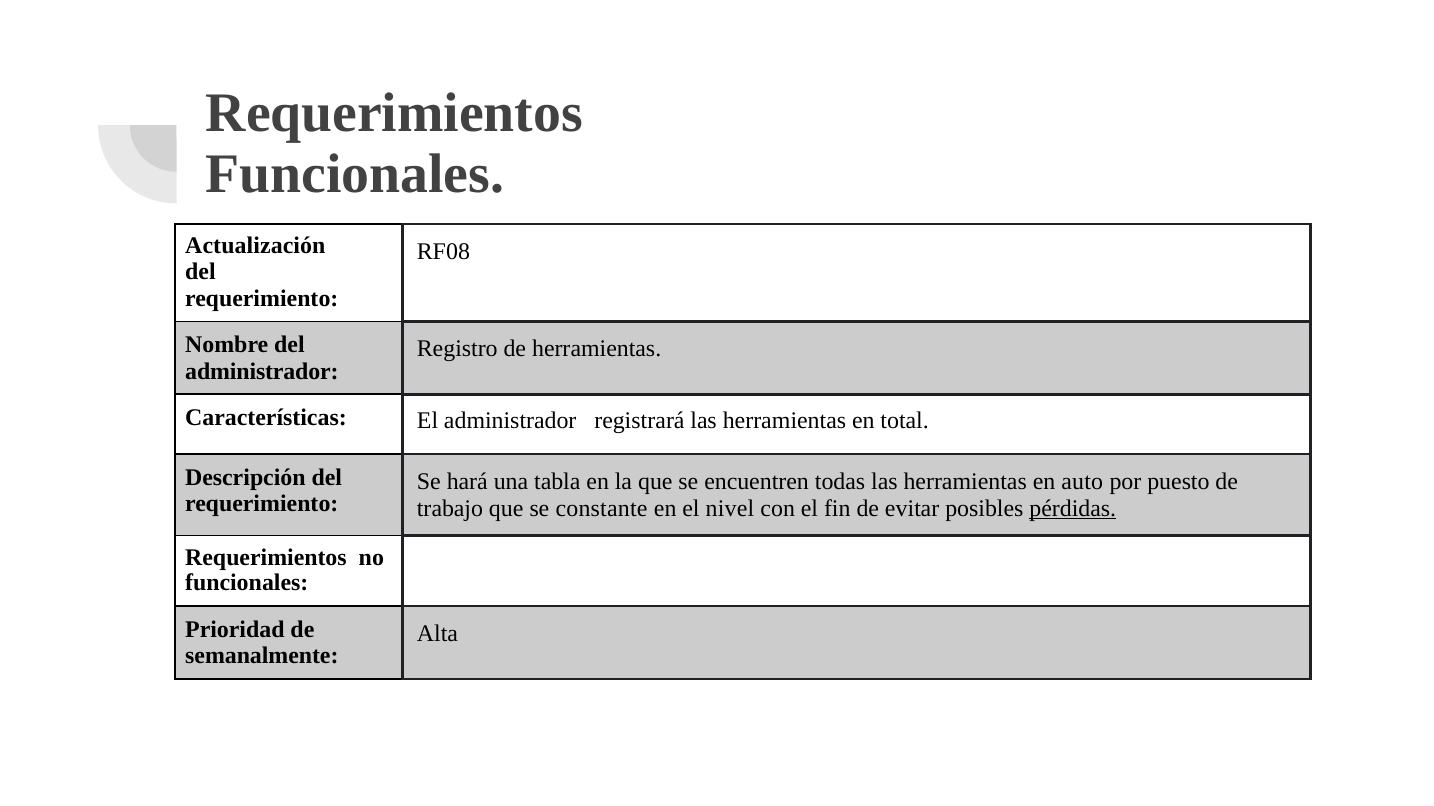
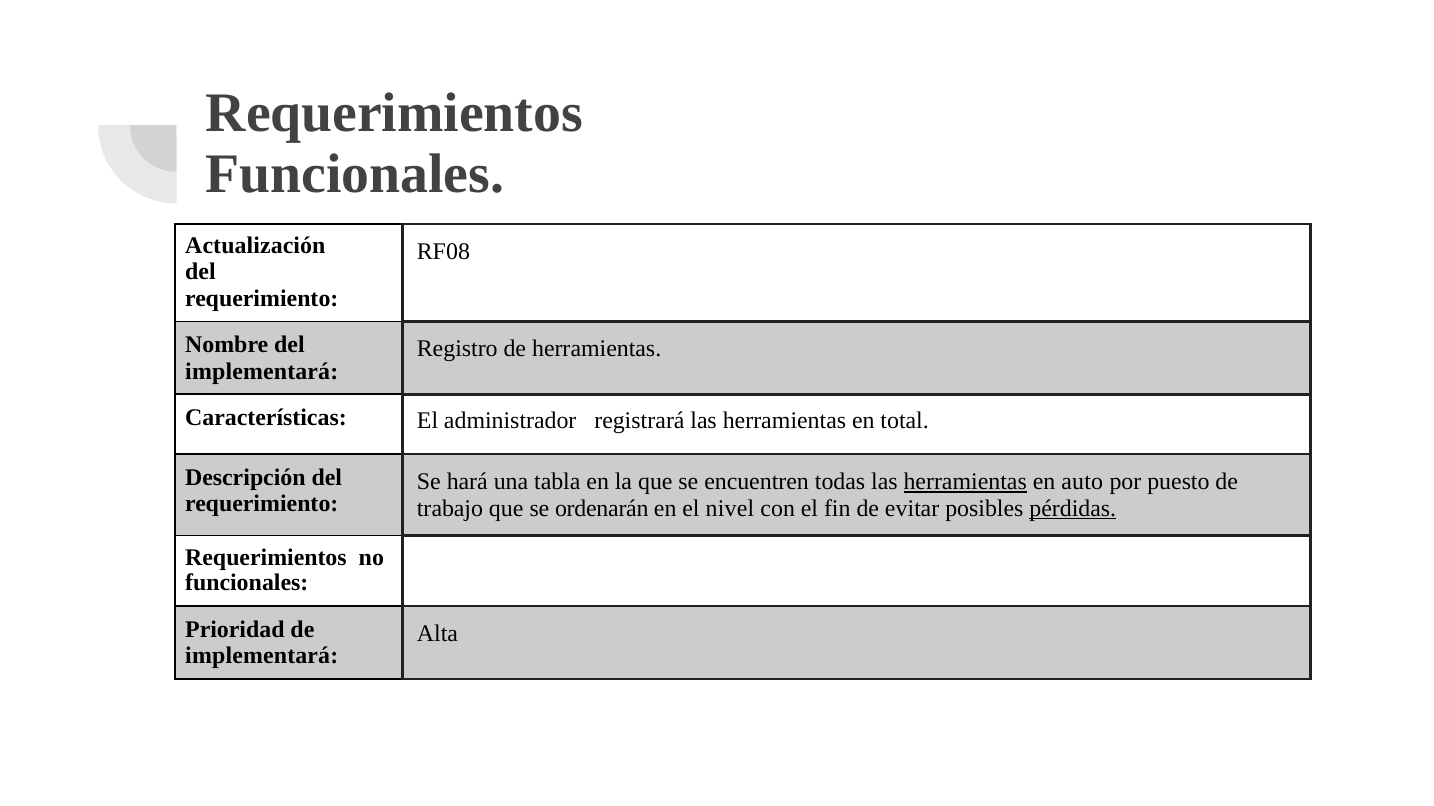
administrador: administrador -> implementará (262, 372)
herramientas underline: none -> present (965, 482)
constante: constante -> ordenarán (602, 509)
semanalmente: semanalmente -> implementará (262, 656)
